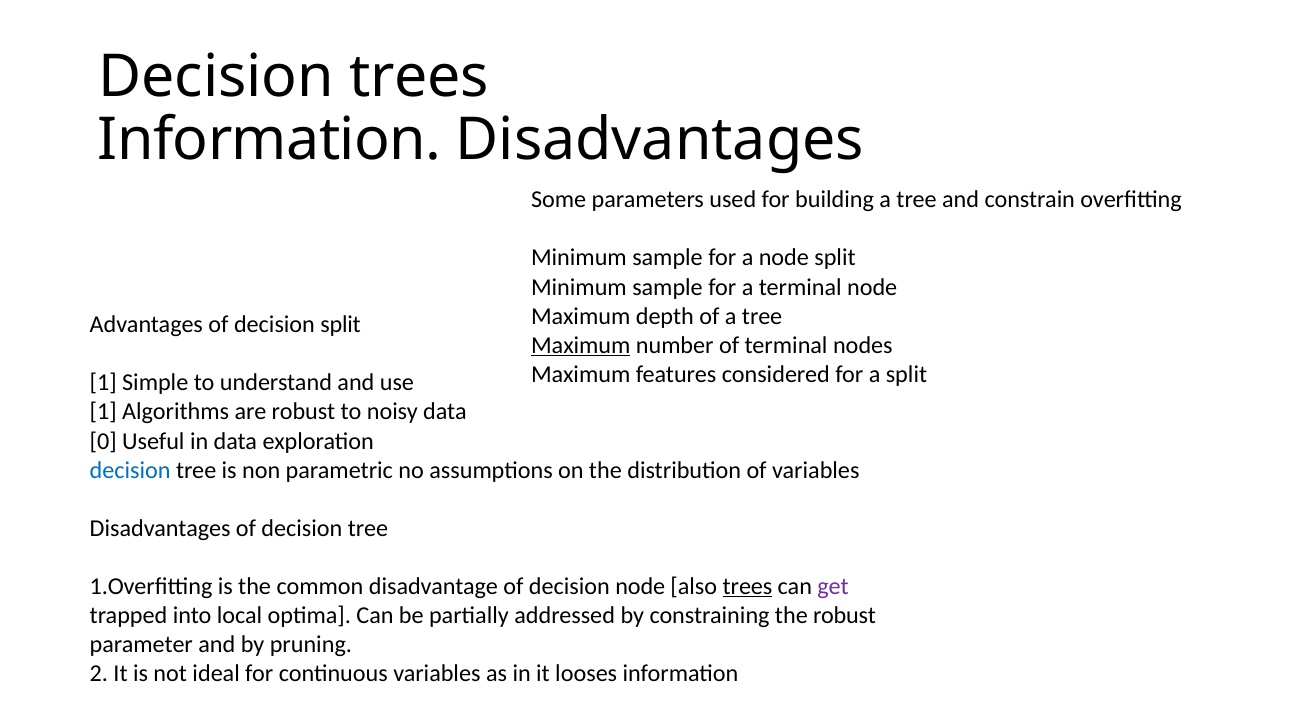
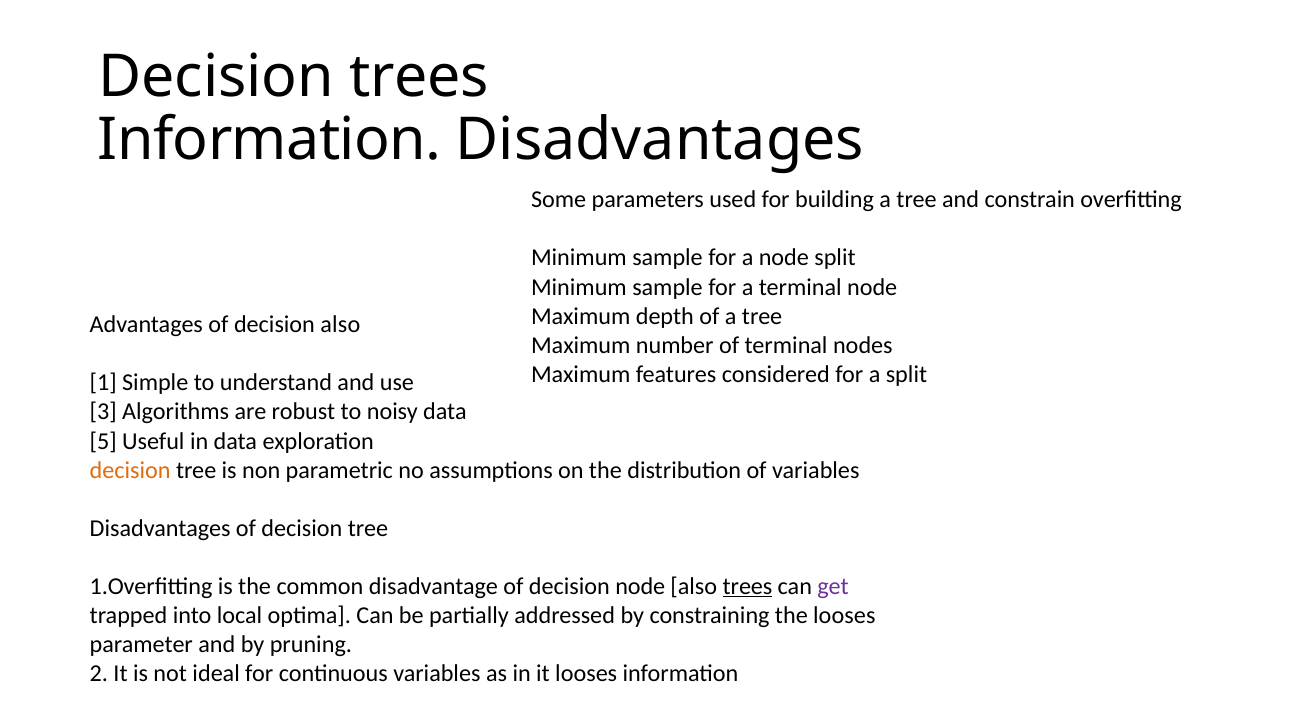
decision split: split -> also (340, 325)
Maximum underline: present -> none (581, 345)
1: 1 -> 3 (103, 412)
0: 0 -> 5 (103, 441)
decision colour: blue -> orange (130, 470)
the robust: robust -> looses (844, 615)
